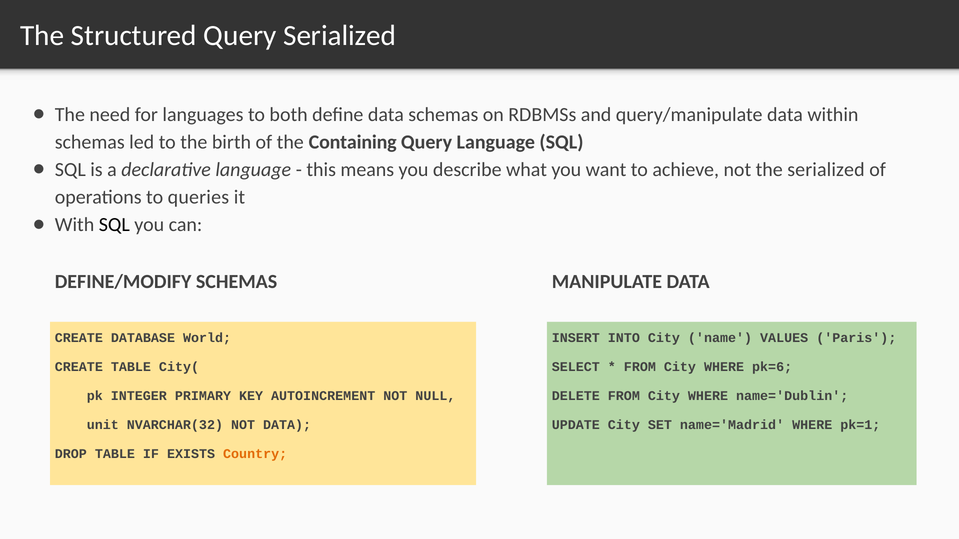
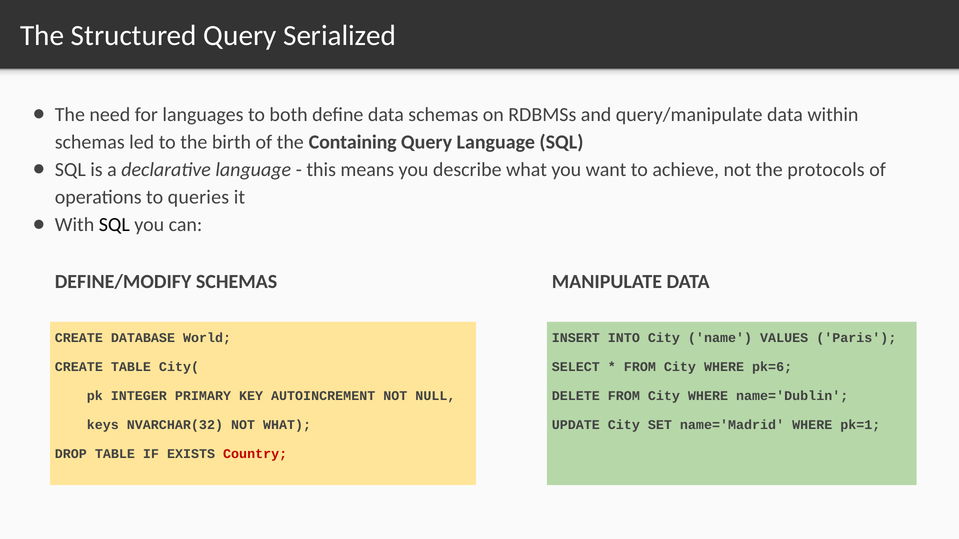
the serialized: serialized -> protocols (826, 170)
unit: unit -> keys (103, 425)
NOT DATA: DATA -> WHAT (287, 425)
Country colour: orange -> red (255, 454)
